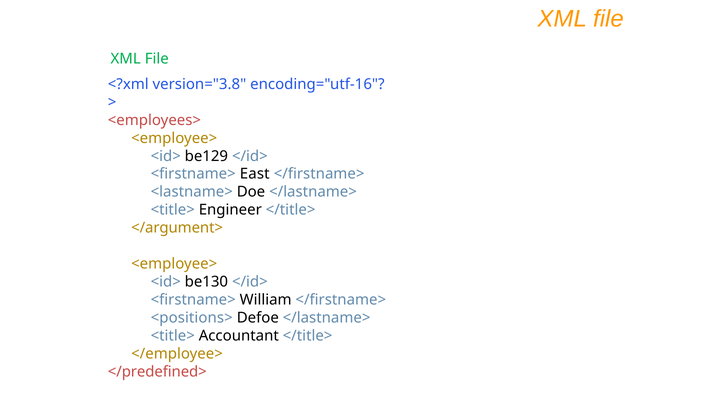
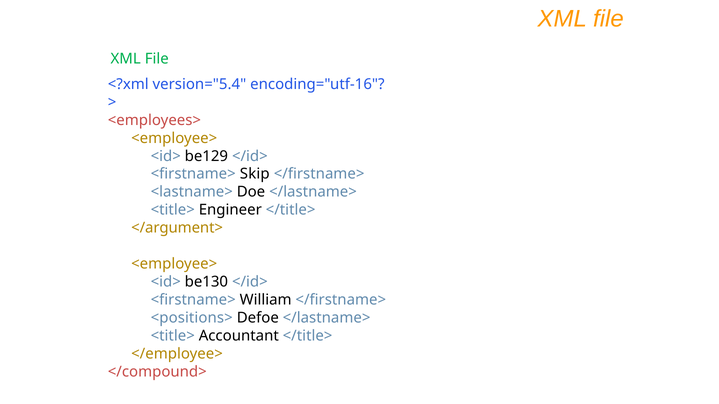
version="3.8: version="3.8 -> version="5.4 (199, 84)
East: East -> Skip (255, 174)
</predefined>: </predefined> -> </compound> (157, 372)
